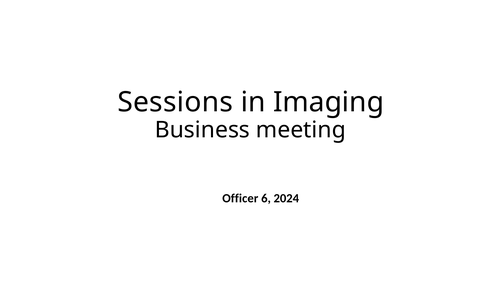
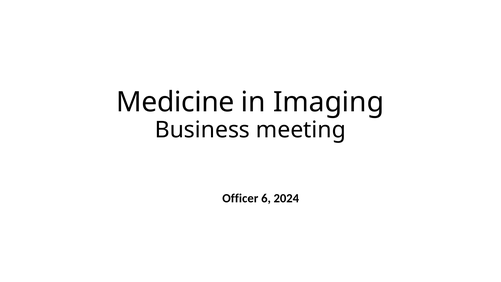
Sessions: Sessions -> Medicine (175, 102)
